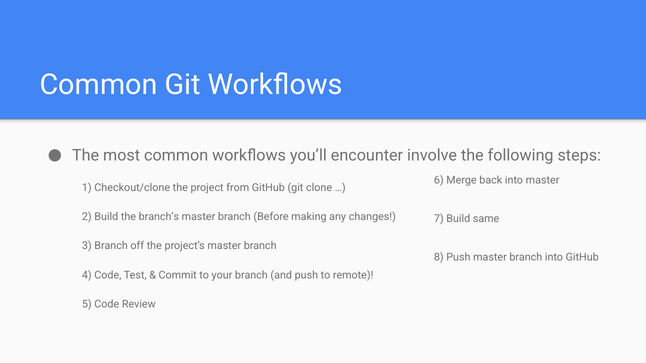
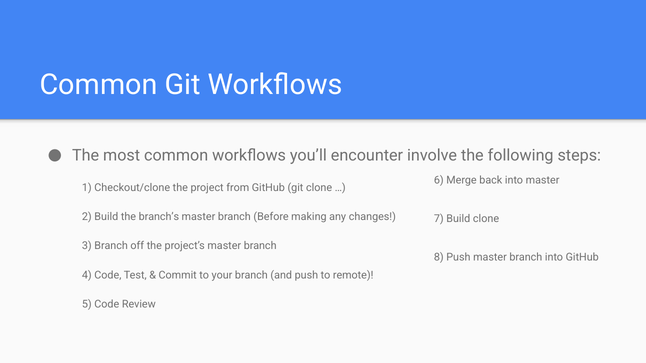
Build same: same -> clone (486, 219)
